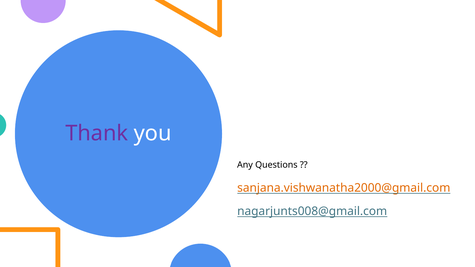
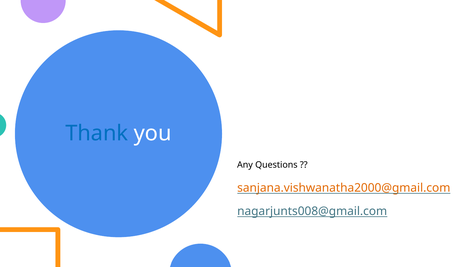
Thank colour: purple -> blue (97, 133)
